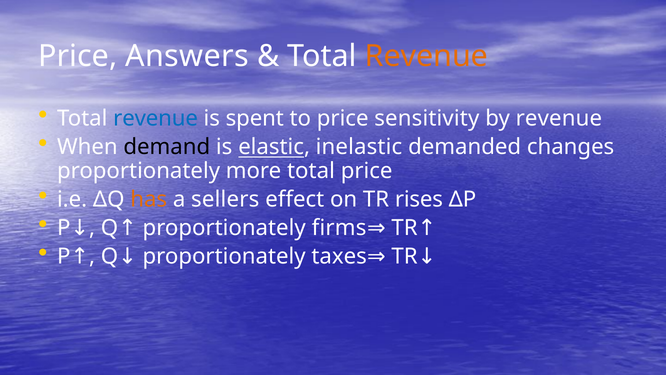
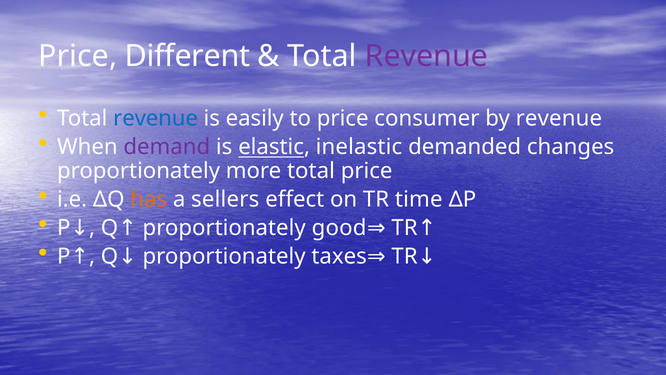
Answers: Answers -> Different (187, 56)
Revenue colour: orange -> purple (426, 56)
spent: spent -> easily (255, 118)
sensitivity: sensitivity -> consumer (427, 118)
demand colour: black -> purple (167, 147)
rises: rises -> time (419, 199)
firms: firms -> good (339, 228)
